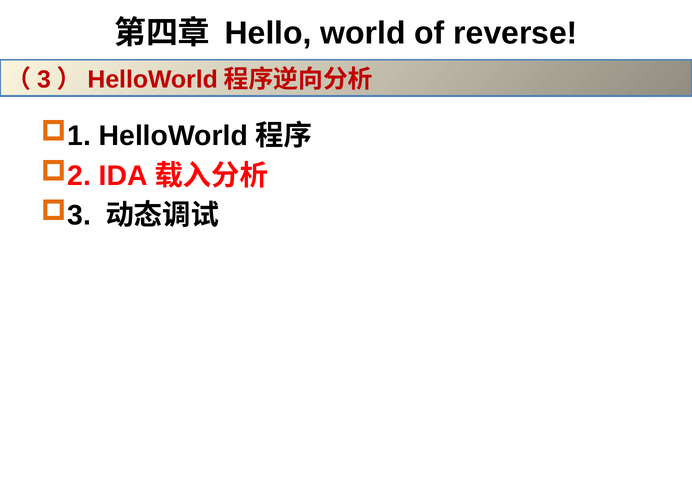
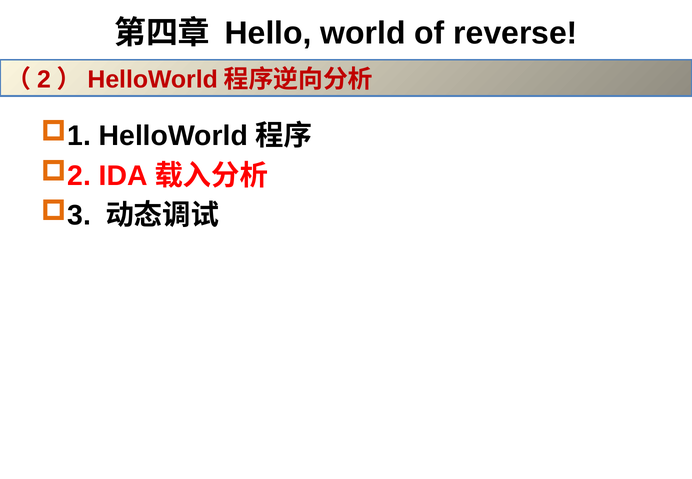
3: 3 -> 2 (44, 80)
